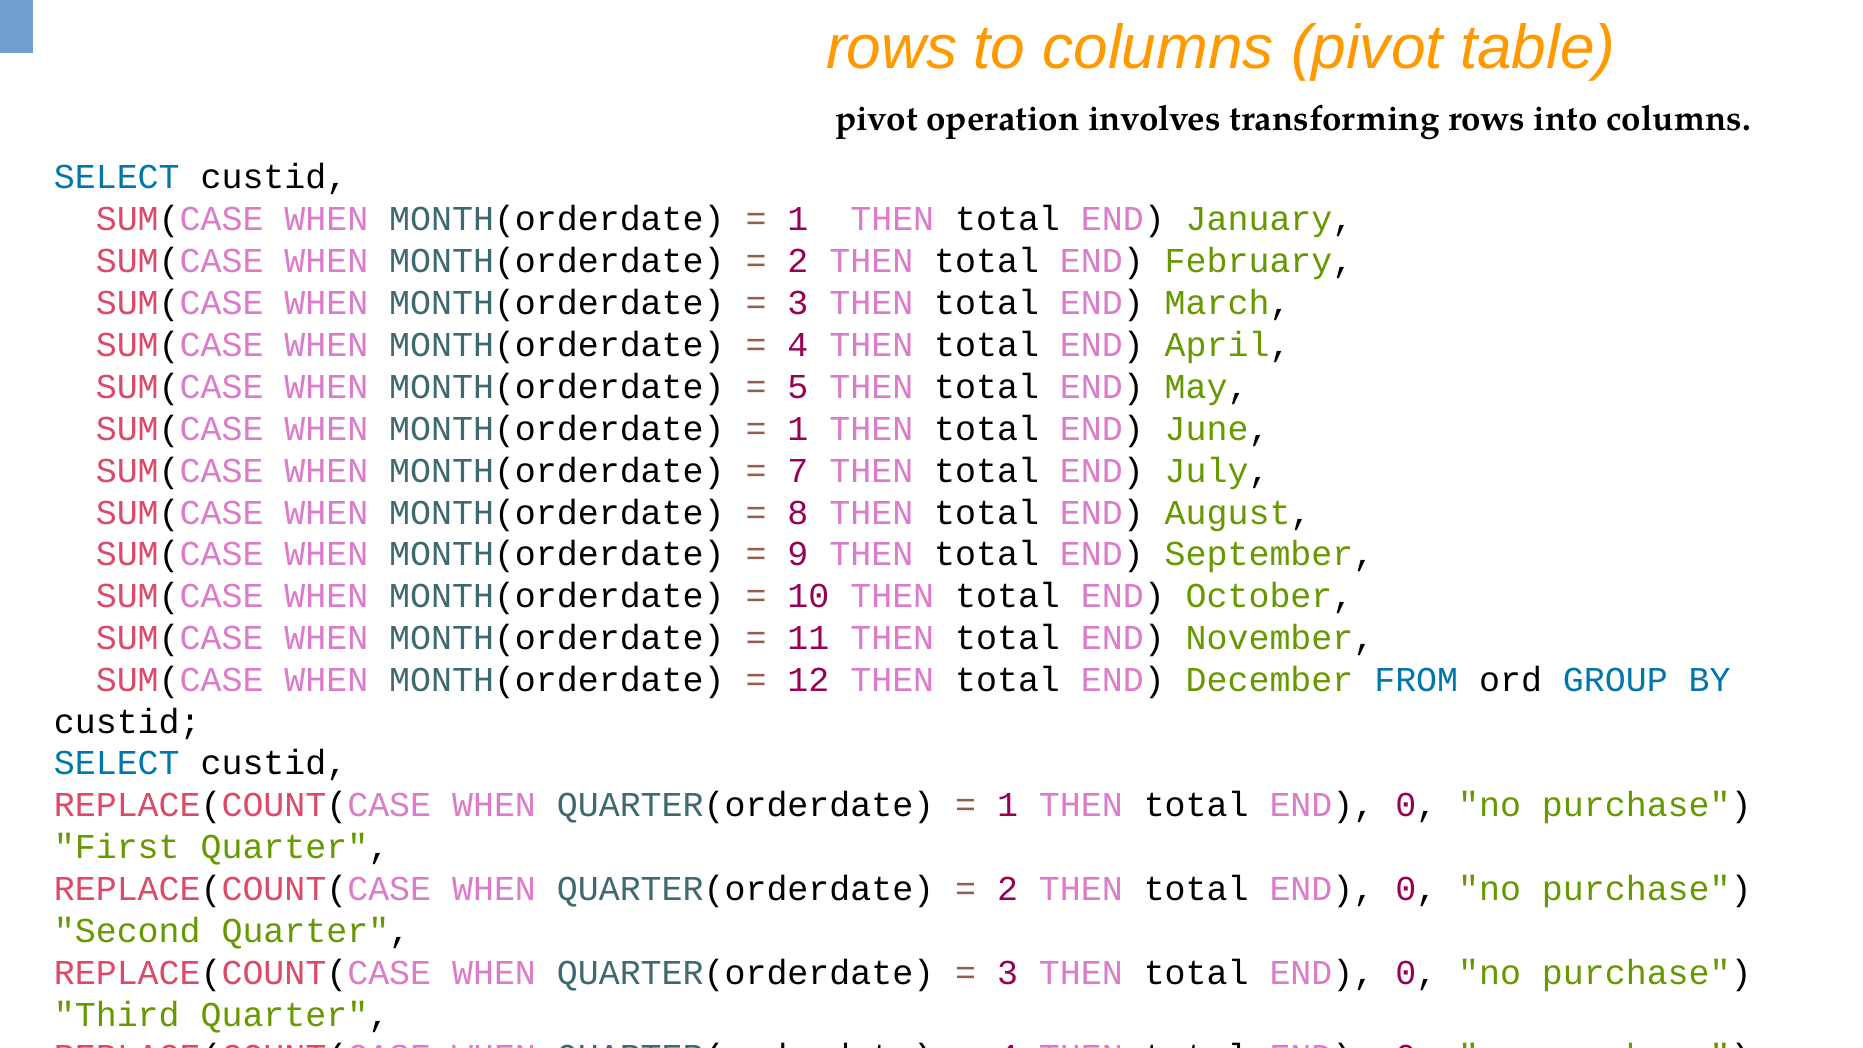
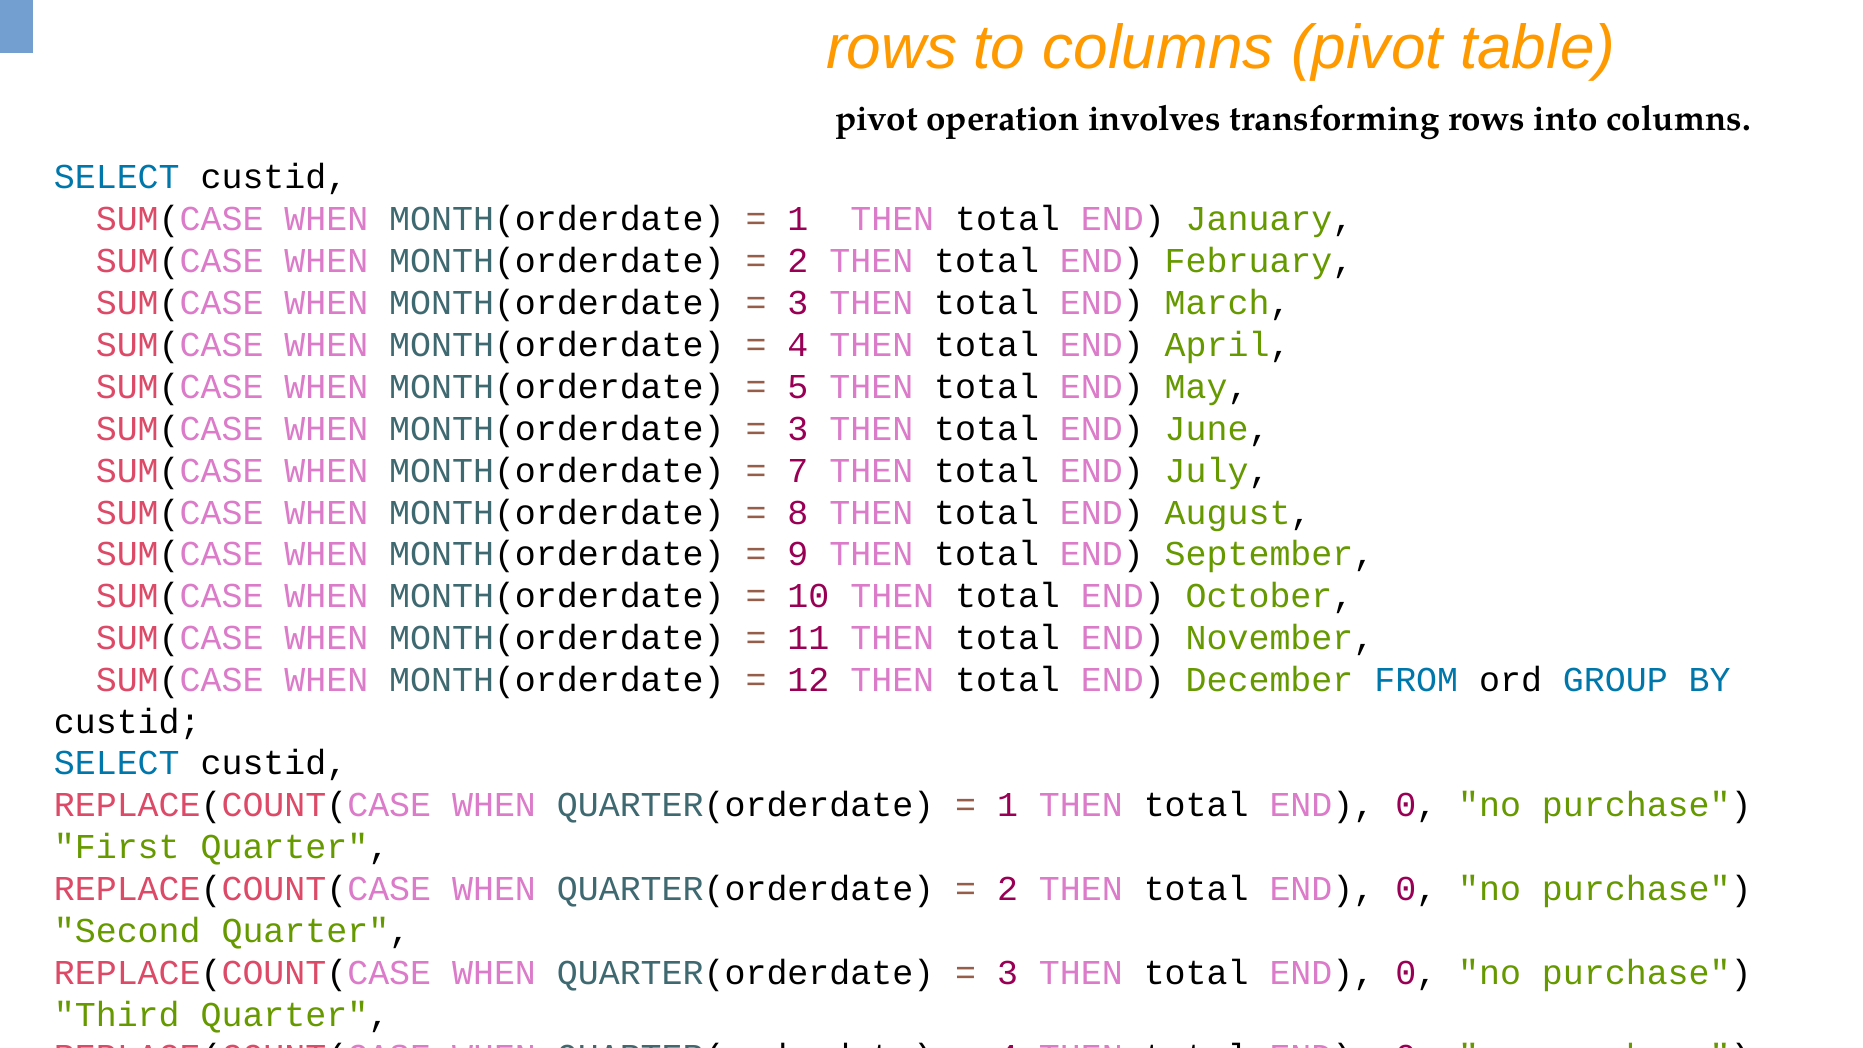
1: 1 -> 3 (798, 429)
